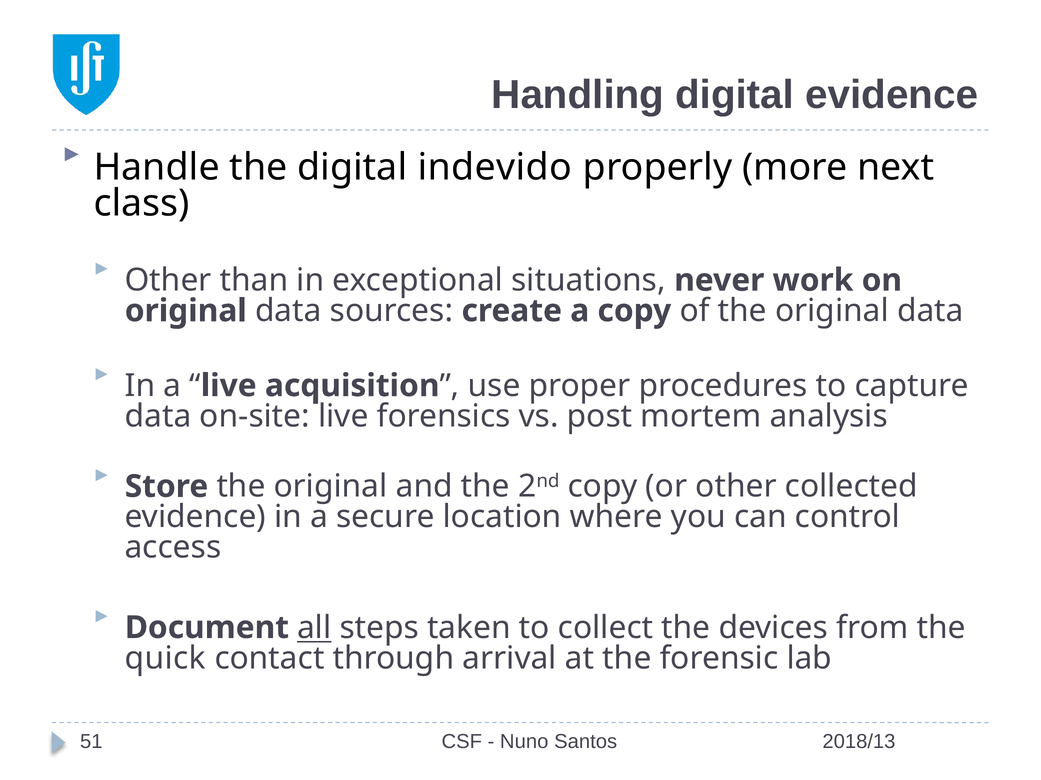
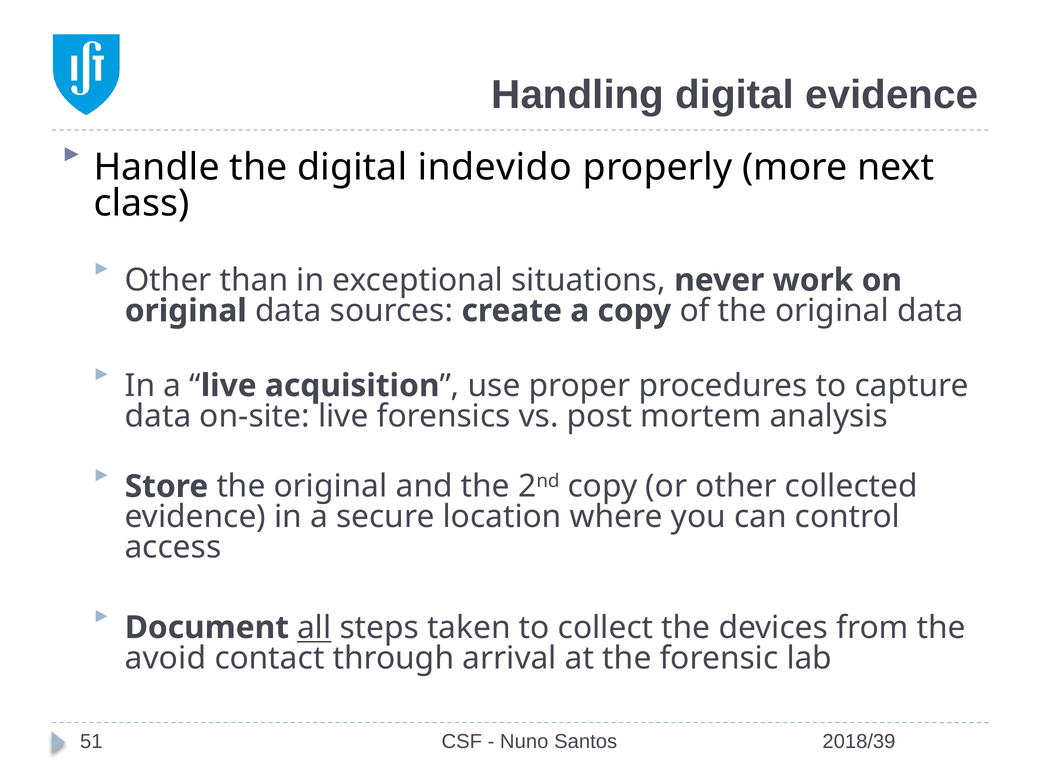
quick: quick -> avoid (165, 659)
2018/13: 2018/13 -> 2018/39 (859, 742)
